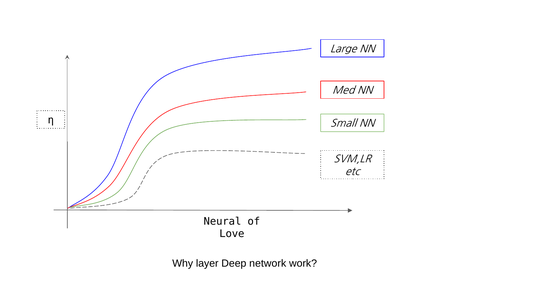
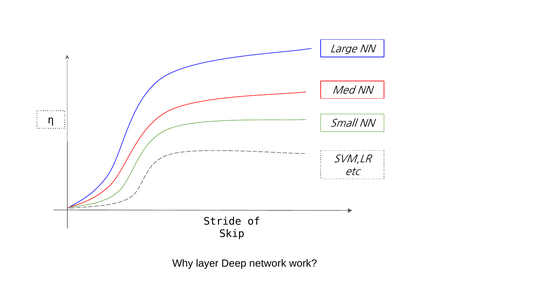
Neural: Neural -> Stride (222, 221)
Love: Love -> Skip (232, 234)
